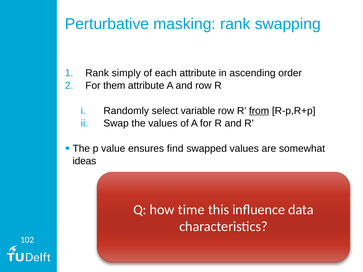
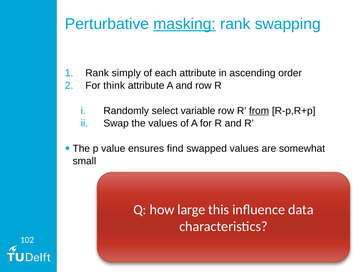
masking underline: none -> present (185, 24)
them: them -> think (114, 86)
ideas: ideas -> small (84, 161)
time: time -> large (191, 210)
